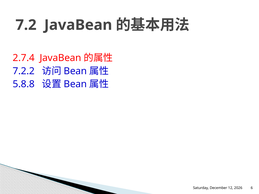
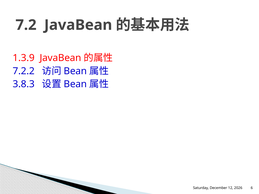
2.7.4: 2.7.4 -> 1.3.9 (24, 58)
5.8.8: 5.8.8 -> 3.8.3 (24, 84)
